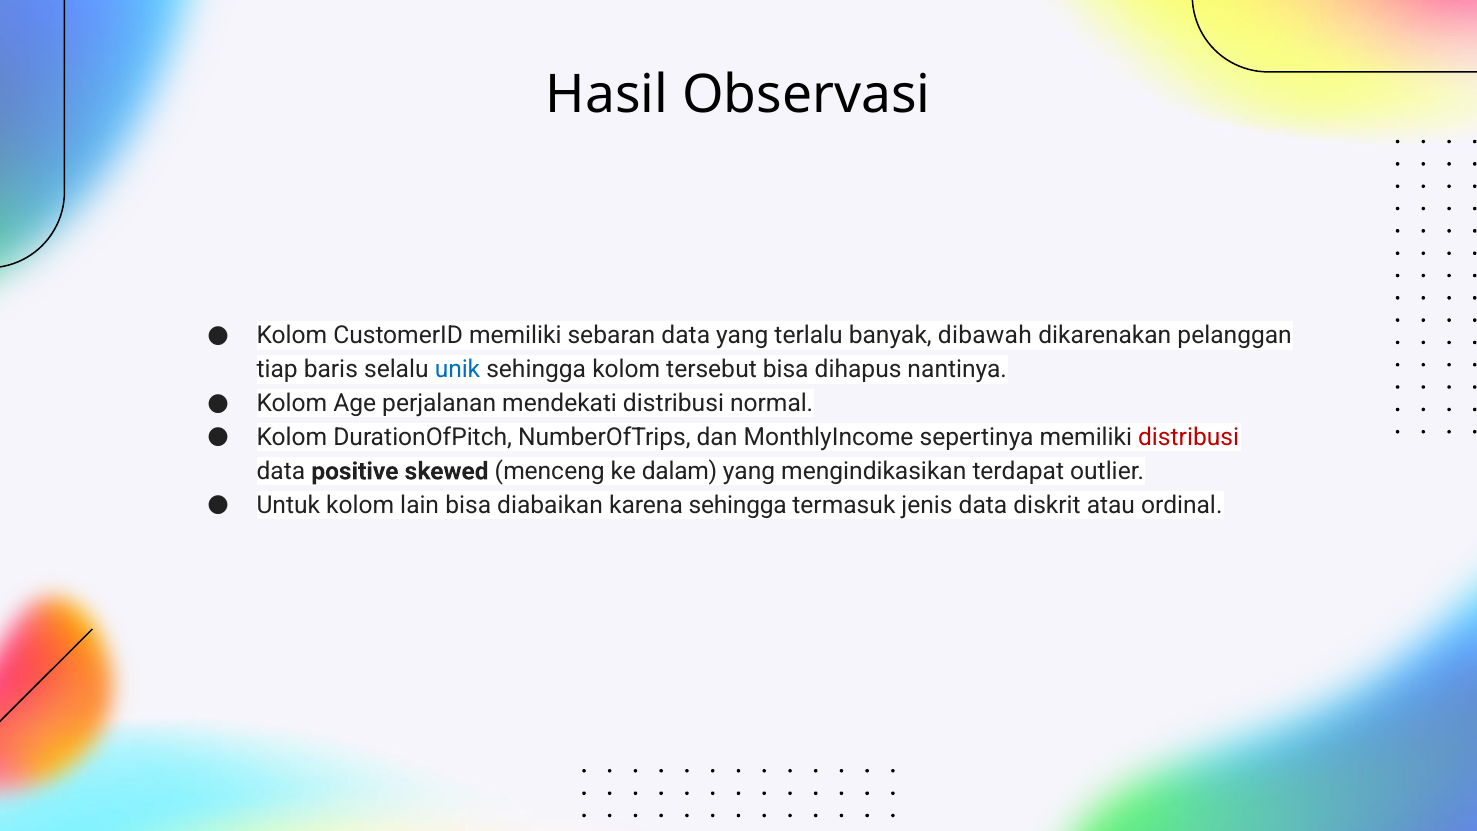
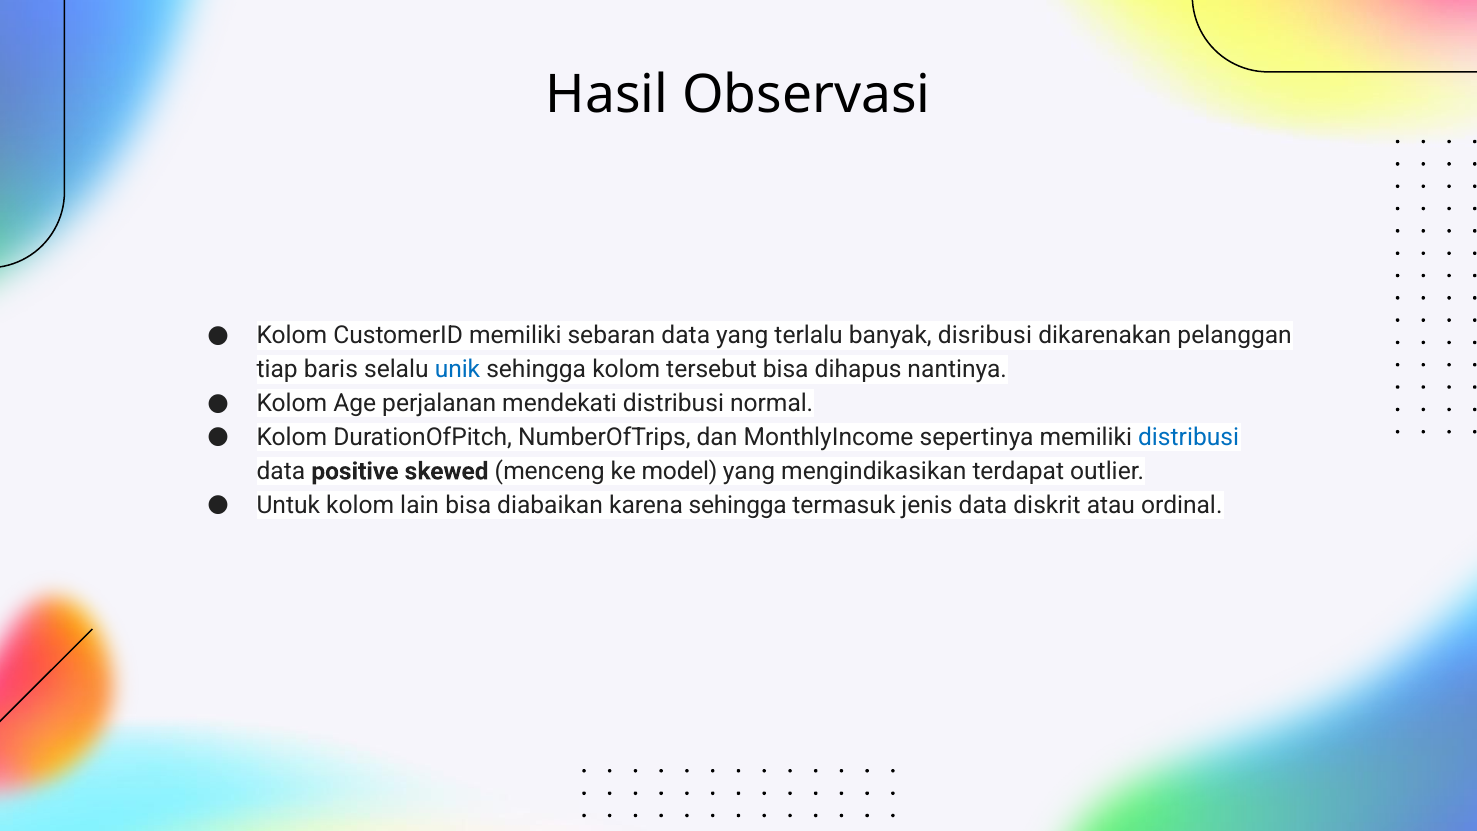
dibawah: dibawah -> disribusi (985, 335)
distribusi colour: red -> blue (1189, 437)
dalam: dalam -> model (680, 471)
